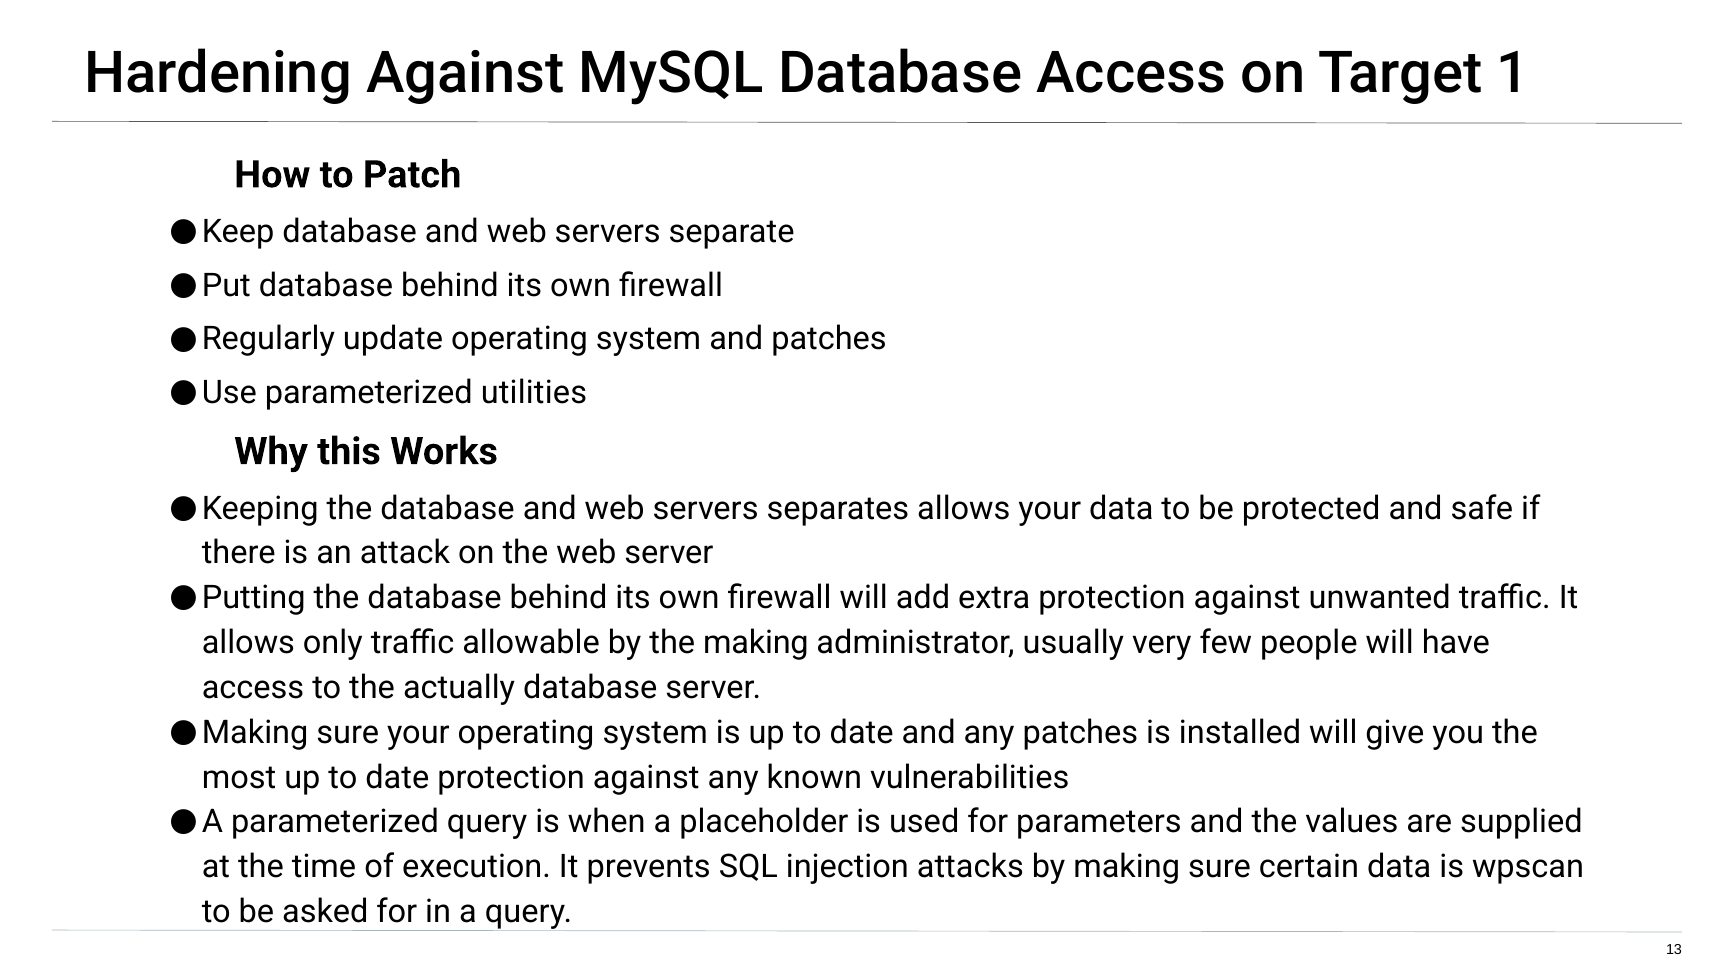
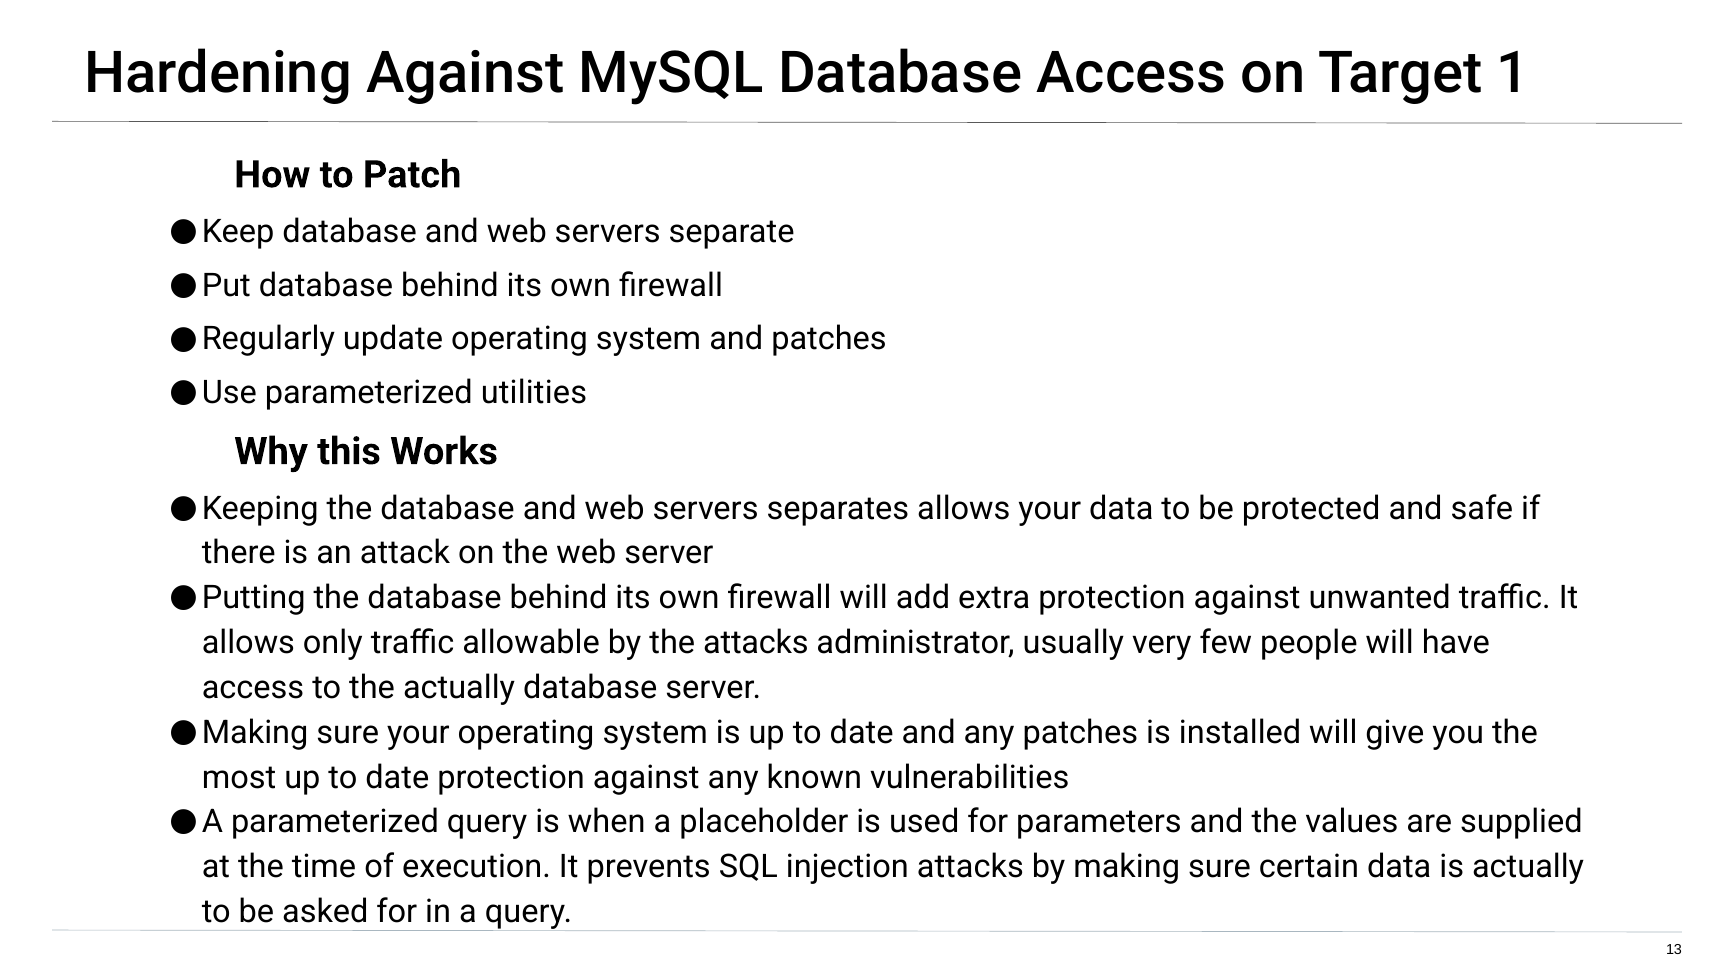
the making: making -> attacks (756, 643)
is wpscan: wpscan -> actually (1528, 868)
